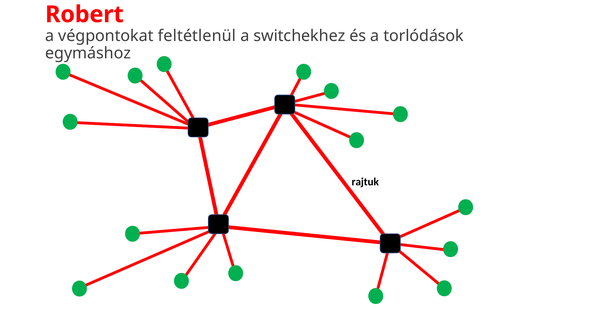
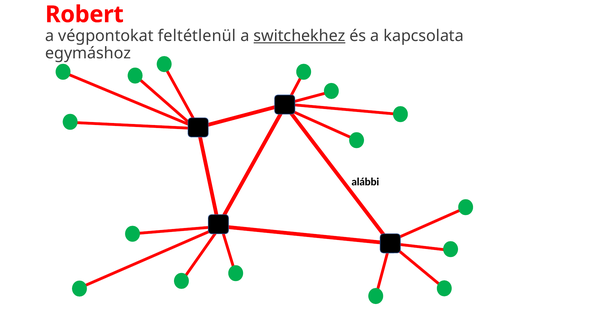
switchekhez underline: none -> present (299, 36)
torlódások: torlódások -> kapcsolata (424, 36)
rajtuk: rajtuk -> alábbi (365, 182)
